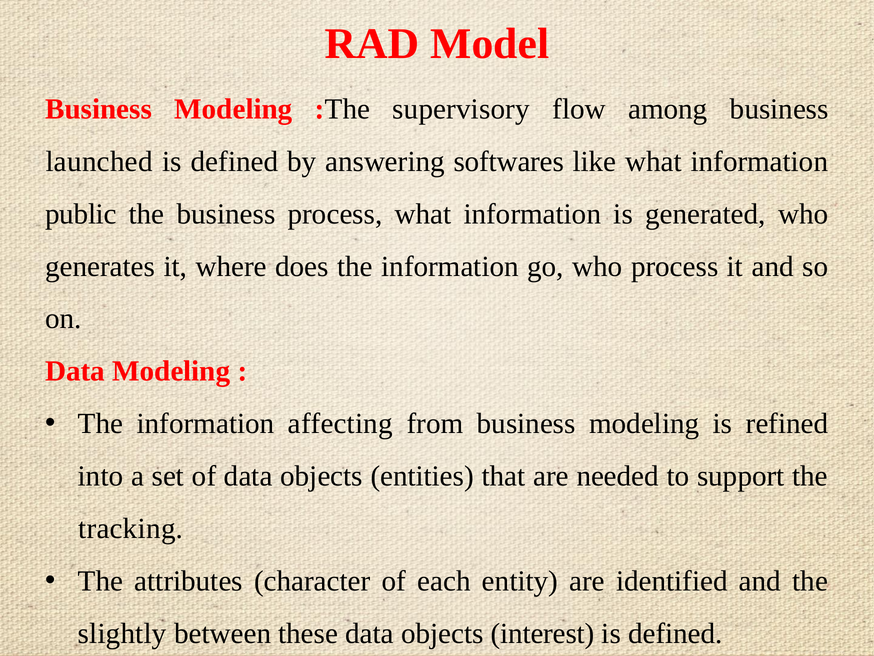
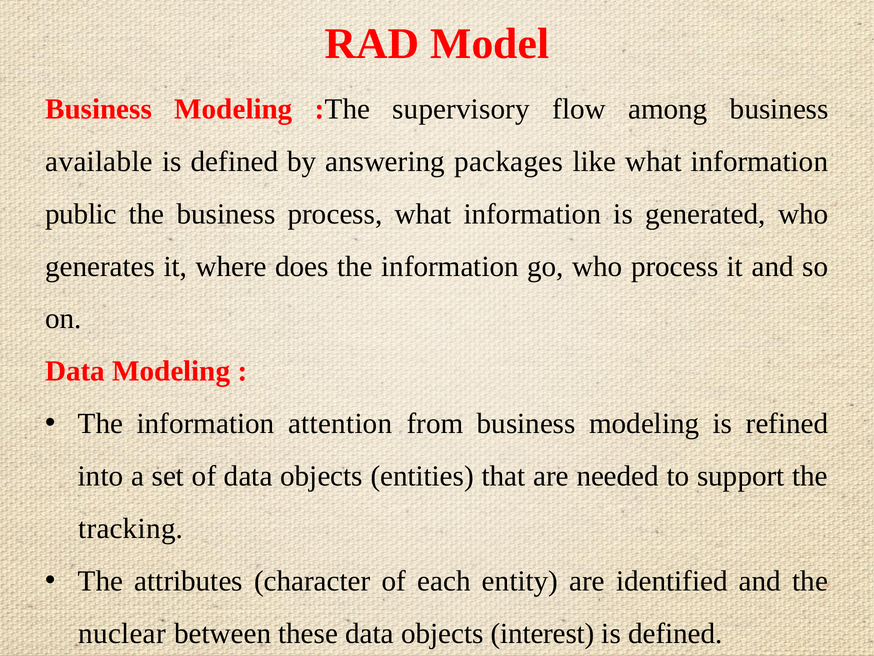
launched: launched -> available (99, 161)
softwares: softwares -> packages (509, 161)
affecting: affecting -> attention (340, 423)
slightly: slightly -> nuclear (122, 633)
